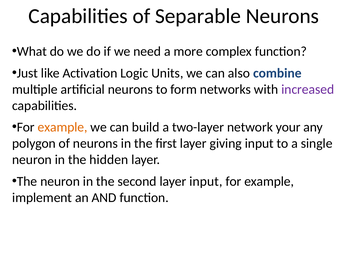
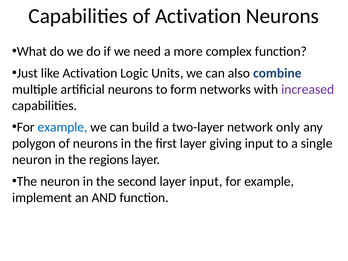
of Separable: Separable -> Activation (198, 16)
example colour: orange -> blue (63, 127)
your: your -> only (288, 127)
hidden: hidden -> regions (109, 160)
